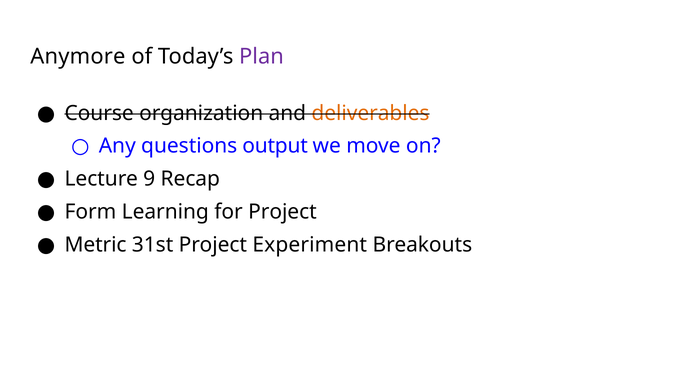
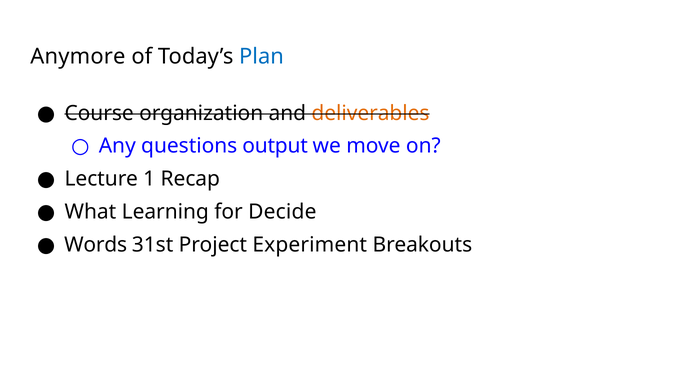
Plan colour: purple -> blue (261, 56)
9: 9 -> 1 (149, 179)
Form: Form -> What (90, 212)
for Project: Project -> Decide (282, 212)
Metric: Metric -> Words (96, 245)
